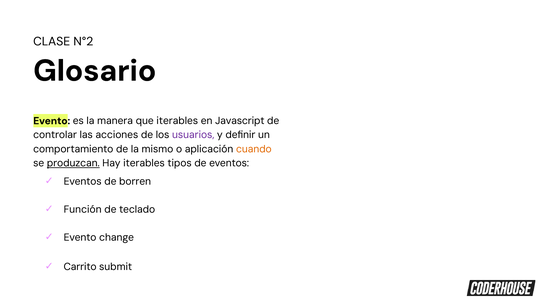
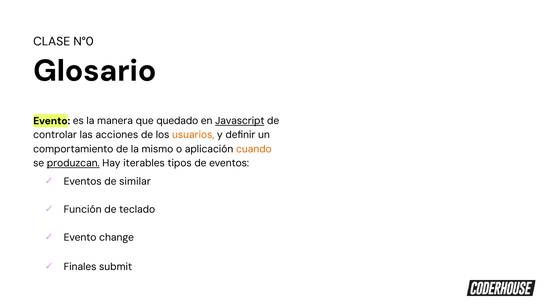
N°2: N°2 -> N°0 (84, 42)
que iterables: iterables -> quedado (177, 121)
Javascript underline: none -> present (240, 121)
usuarios colour: purple -> orange (193, 135)
borren: borren -> similar (135, 181)
Carrito: Carrito -> Finales (80, 267)
